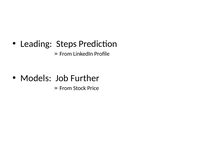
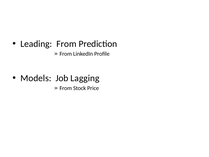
Leading Steps: Steps -> From (66, 44)
Further: Further -> Lagging (85, 78)
